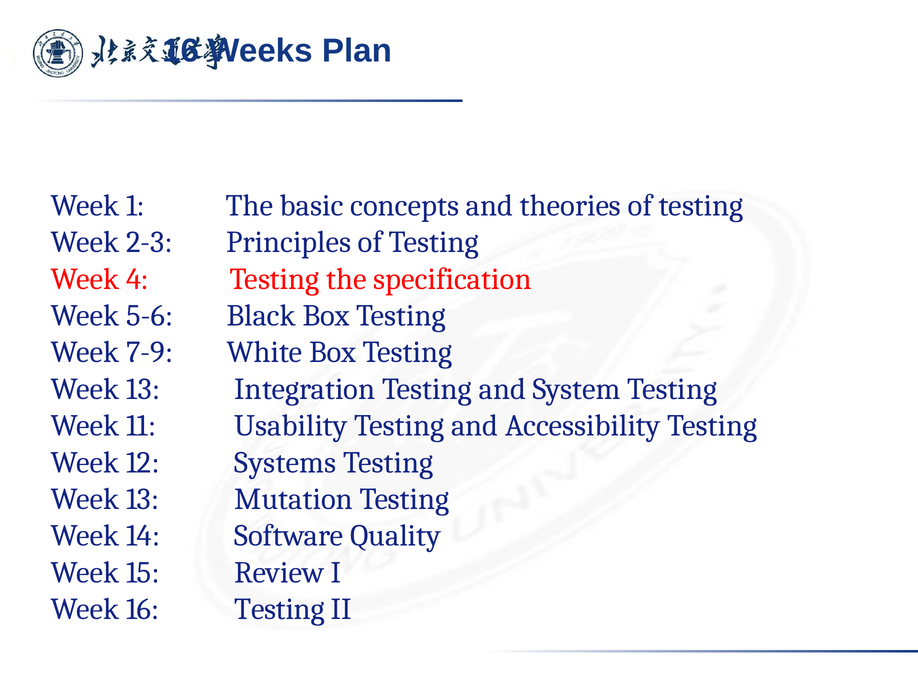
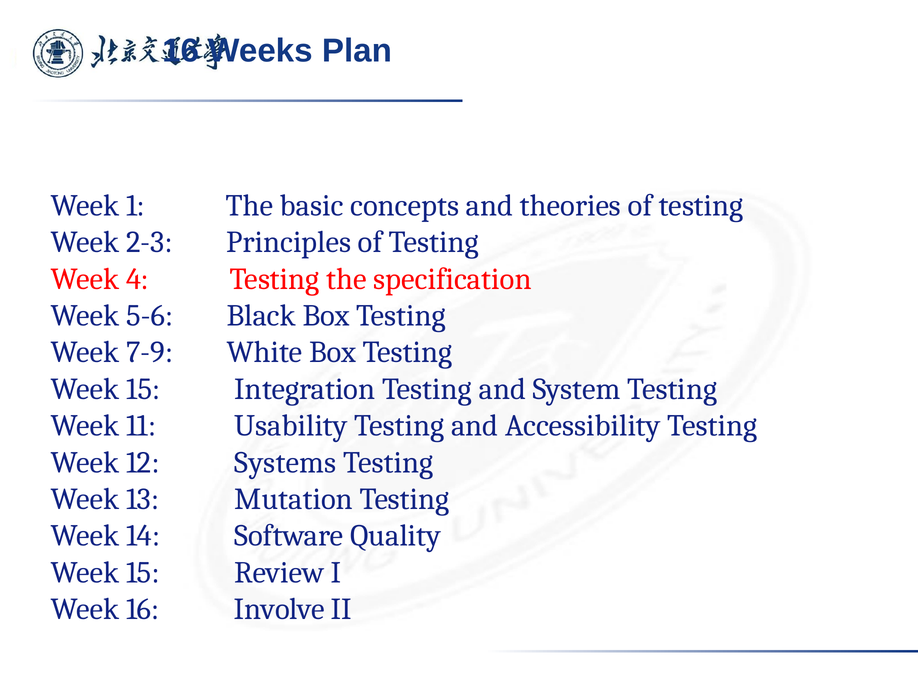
13: 13 -> 15 (143, 389)
16 Testing: Testing -> Involve (279, 610)
